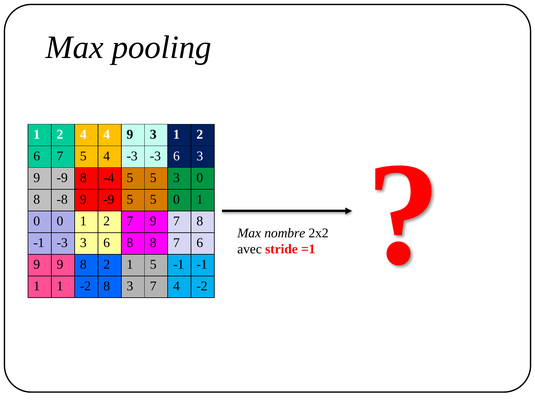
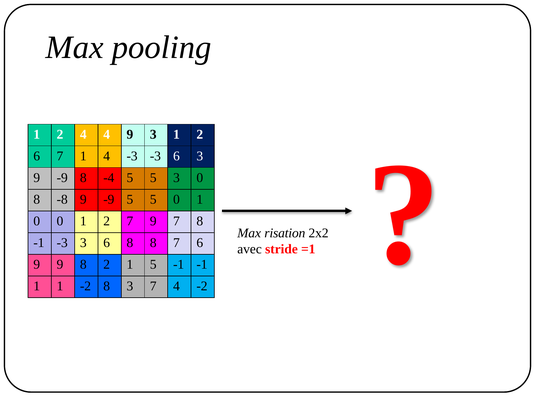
7 5: 5 -> 1 (83, 156)
nombre: nombre -> risation (285, 233)
